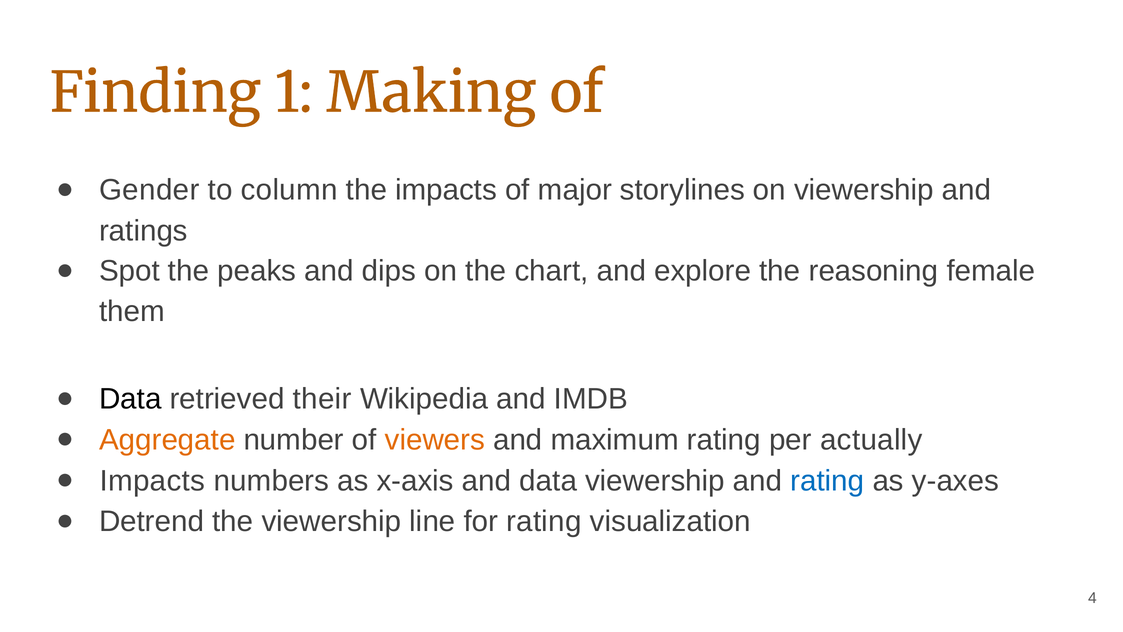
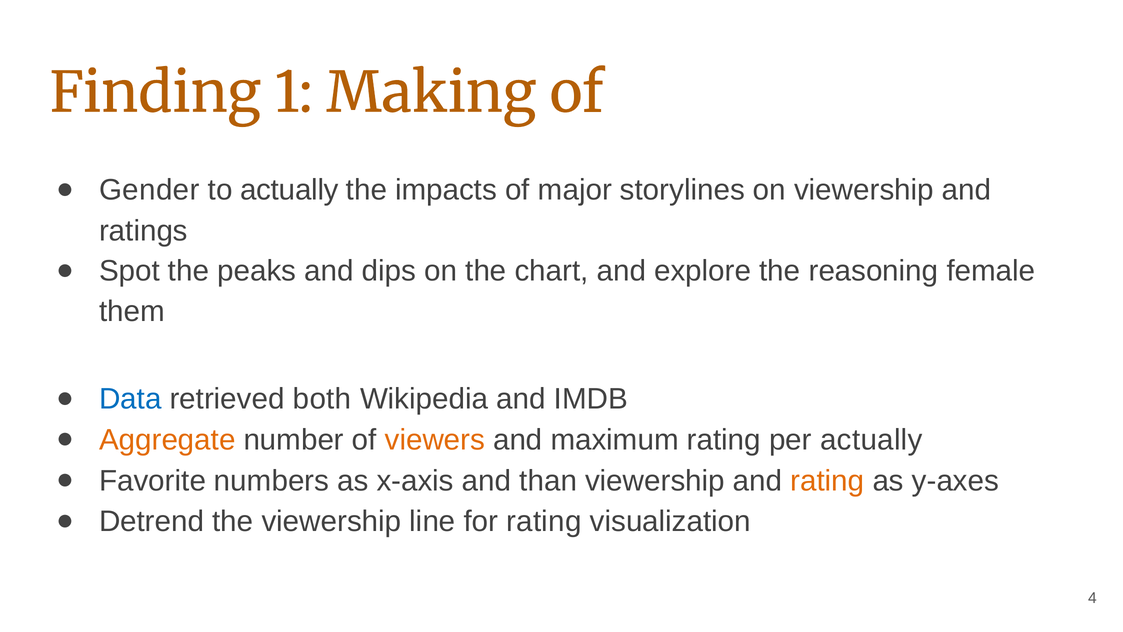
to column: column -> actually (289, 190)
Data colour: black -> blue (130, 399)
their: their -> both (322, 399)
Impacts: Impacts -> Favorite (153, 481)
and data: data -> than (548, 481)
rating colour: blue -> orange (827, 481)
